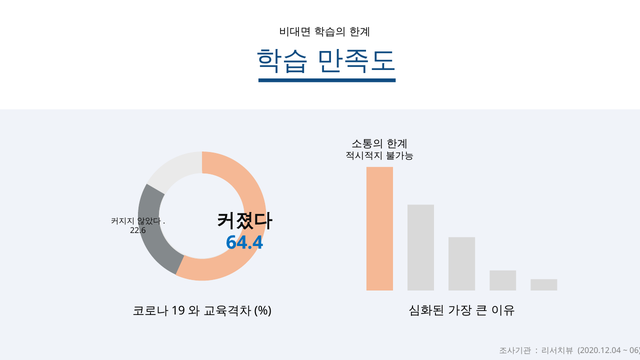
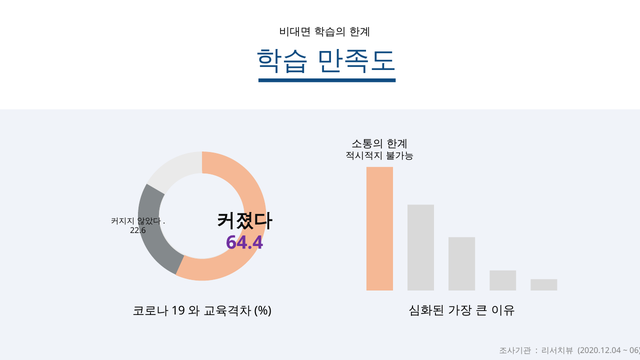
64.4 colour: blue -> purple (245, 243)
